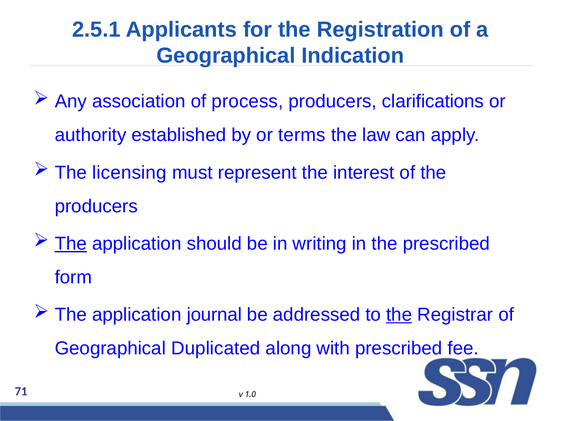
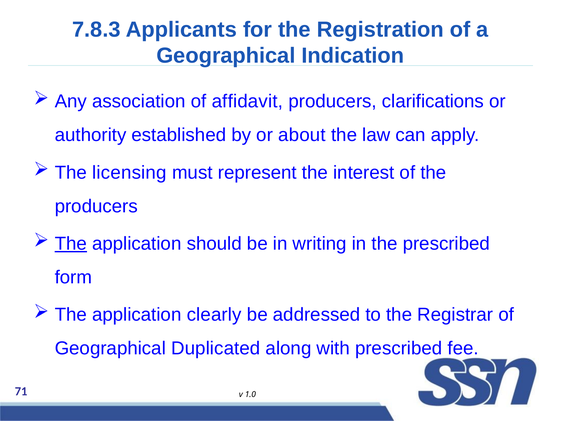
2.5.1: 2.5.1 -> 7.8.3 (96, 30)
process: process -> affidavit (247, 101)
terms: terms -> about (302, 135)
journal: journal -> clearly (214, 315)
the underline: present -> none (399, 315)
